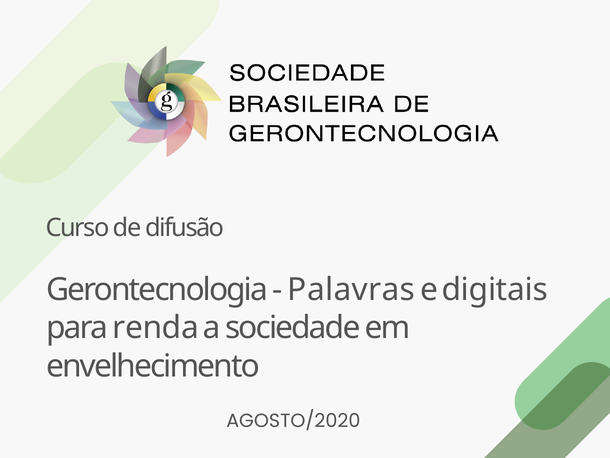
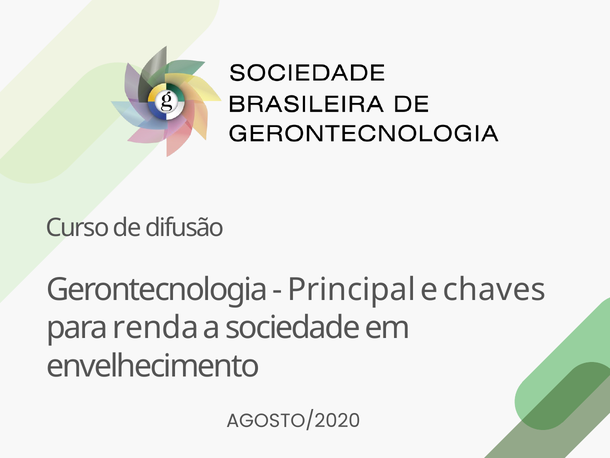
Palavras: Palavras -> Principal (351, 289)
digitais: digitais -> chaves (494, 289)
